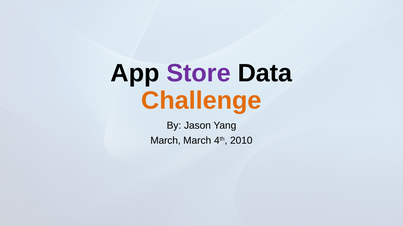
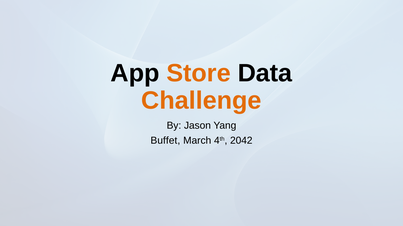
Store colour: purple -> orange (199, 74)
March: March -> Buffet (165, 141)
2010: 2010 -> 2042 (241, 141)
